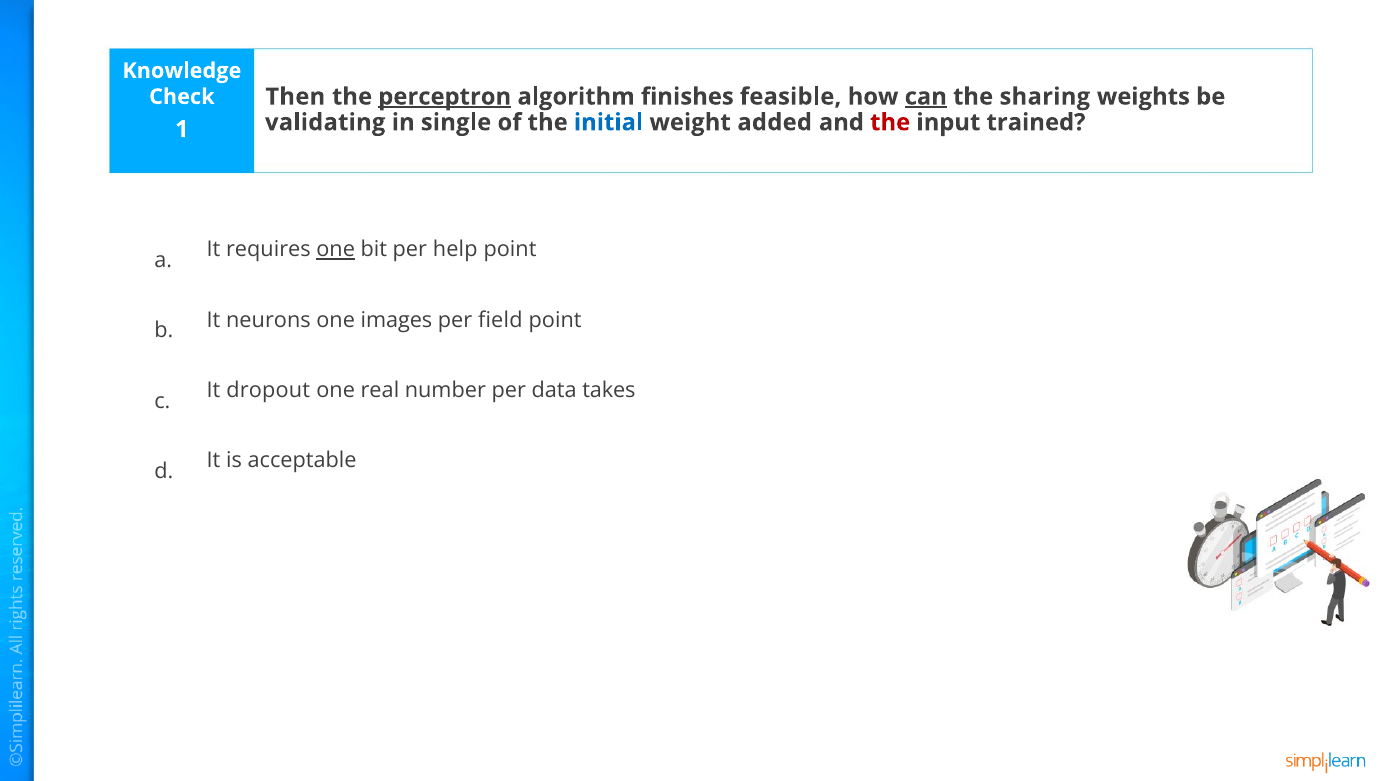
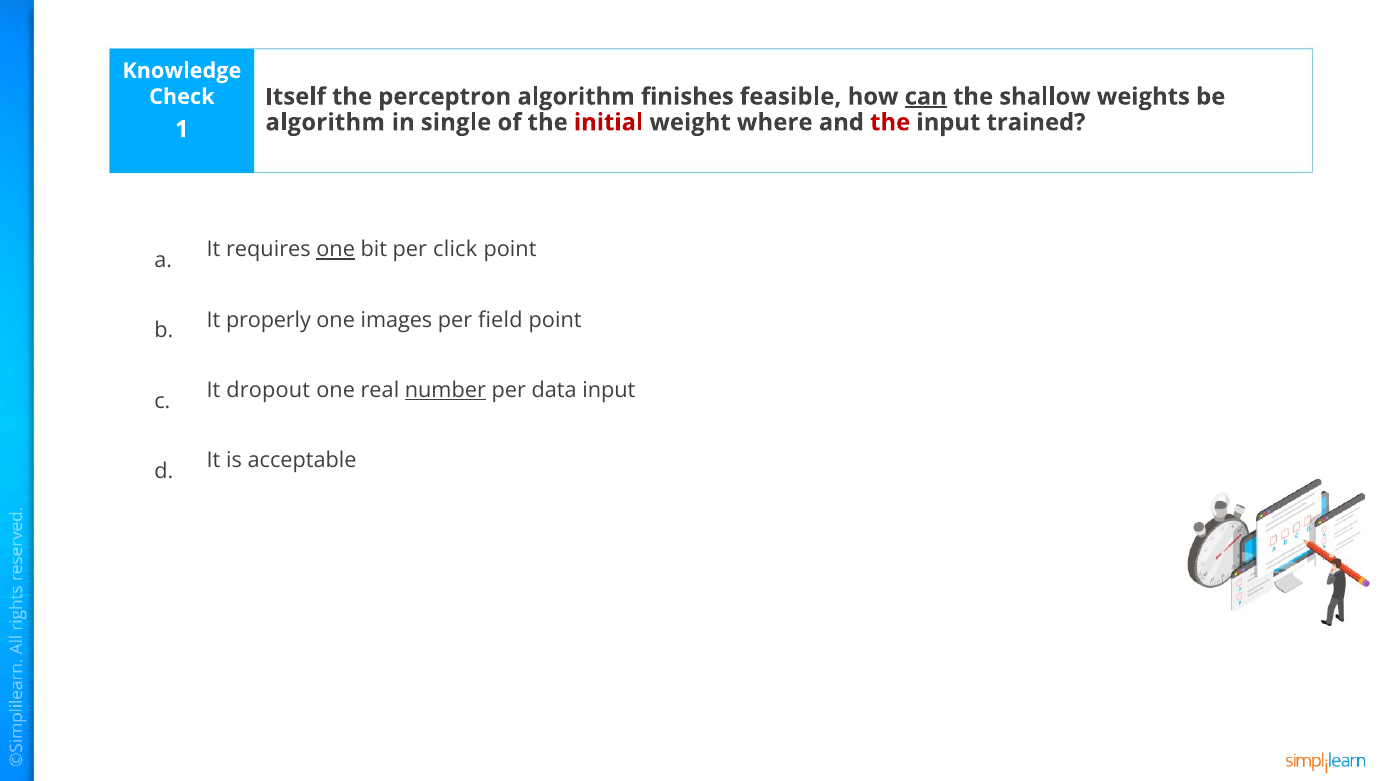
Then: Then -> Itself (295, 97)
perceptron underline: present -> none (445, 97)
sharing: sharing -> shallow (1045, 97)
validating: validating -> algorithm (325, 122)
initial colour: blue -> red (609, 122)
added: added -> where (775, 122)
help: help -> click (455, 250)
neurons: neurons -> properly (268, 320)
number underline: none -> present (445, 390)
data takes: takes -> input (609, 390)
